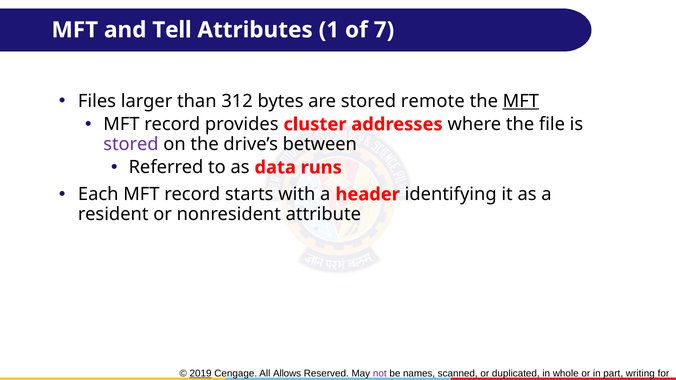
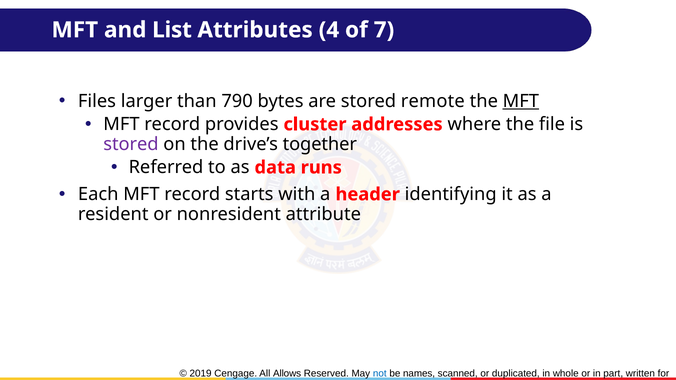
Tell: Tell -> List (172, 30)
1: 1 -> 4 (329, 30)
312: 312 -> 790 (237, 101)
between: between -> together (320, 144)
2019 underline: present -> none (201, 374)
not colour: purple -> blue (380, 374)
writing: writing -> written (640, 374)
